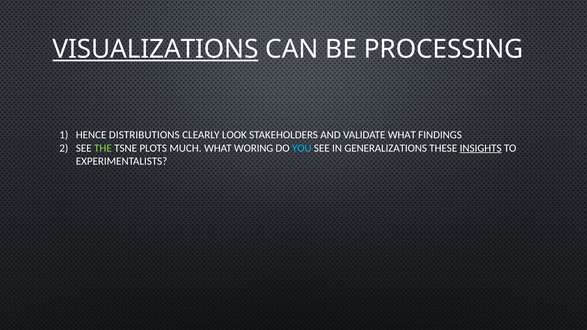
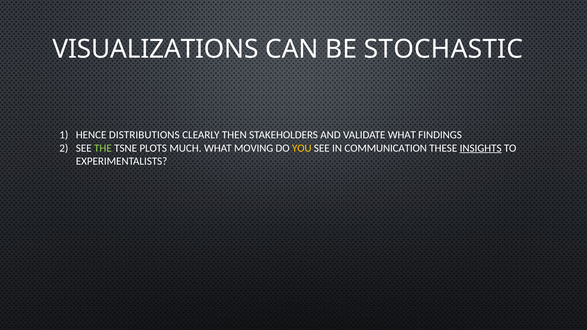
VISUALIZATIONS underline: present -> none (156, 49)
PROCESSING: PROCESSING -> STOCHASTIC (443, 49)
LOOK: LOOK -> THEN (234, 135)
WORING: WORING -> MOVING (254, 148)
YOU colour: light blue -> yellow (302, 148)
GENERALIZATIONS: GENERALIZATIONS -> COMMUNICATION (386, 148)
